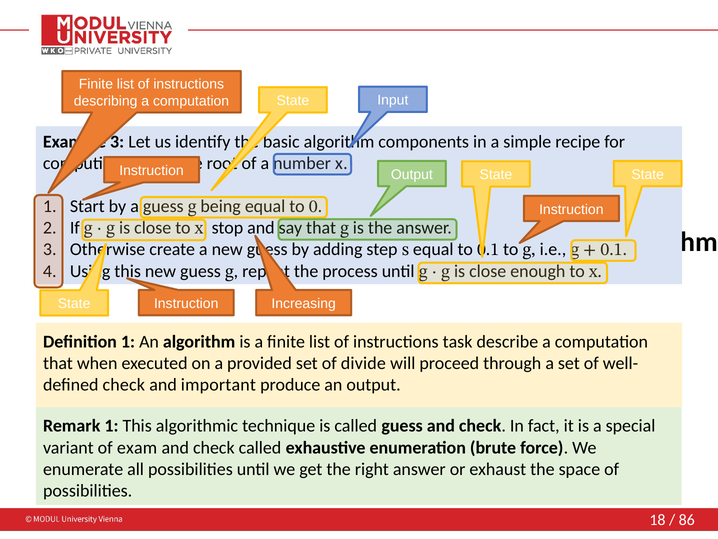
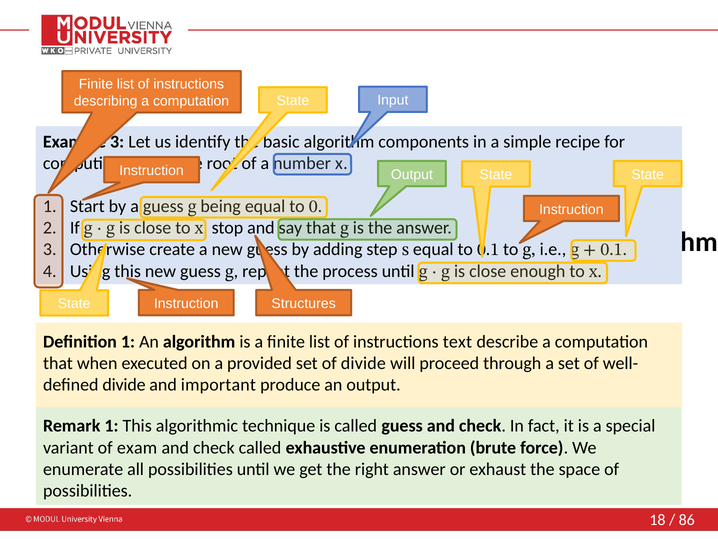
Increasing: Increasing -> Structures (304, 303)
task: task -> text (457, 342)
check: check -> divide (124, 385)
